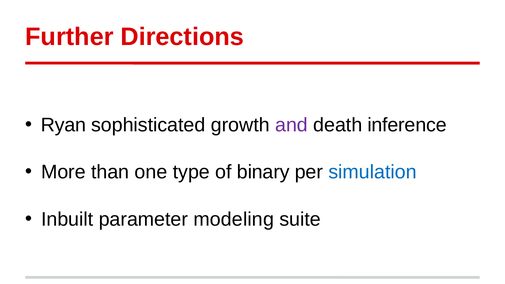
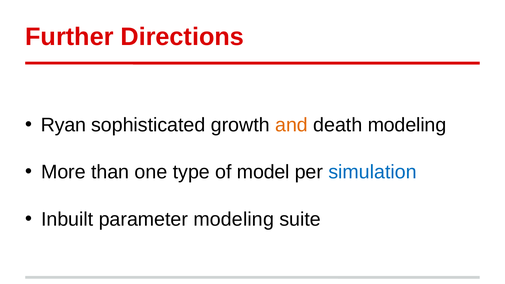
and colour: purple -> orange (291, 125)
death inference: inference -> modeling (407, 125)
binary: binary -> model (263, 172)
